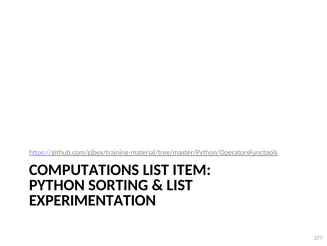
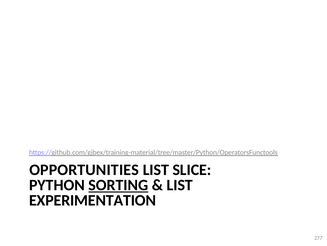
COMPUTATIONS: COMPUTATIONS -> OPPORTUNITIES (84, 169)
ITEM: ITEM -> SLICE (192, 169)
SORTING underline: none -> present (118, 185)
